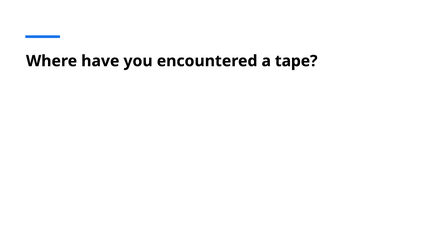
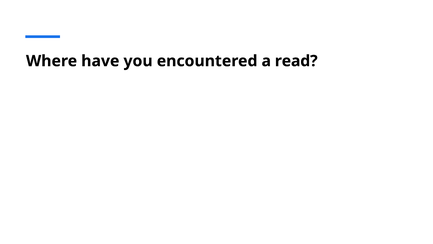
tape: tape -> read (296, 61)
